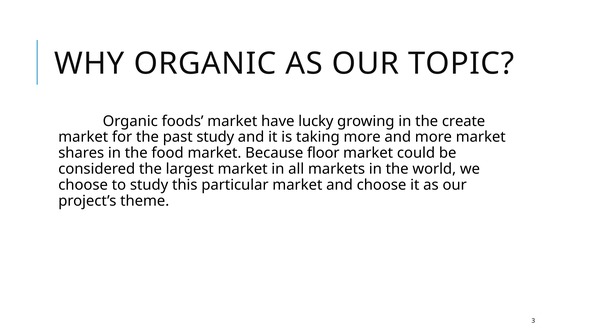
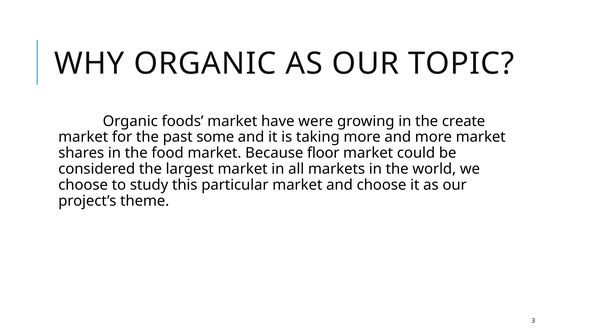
lucky: lucky -> were (316, 121)
past study: study -> some (215, 137)
